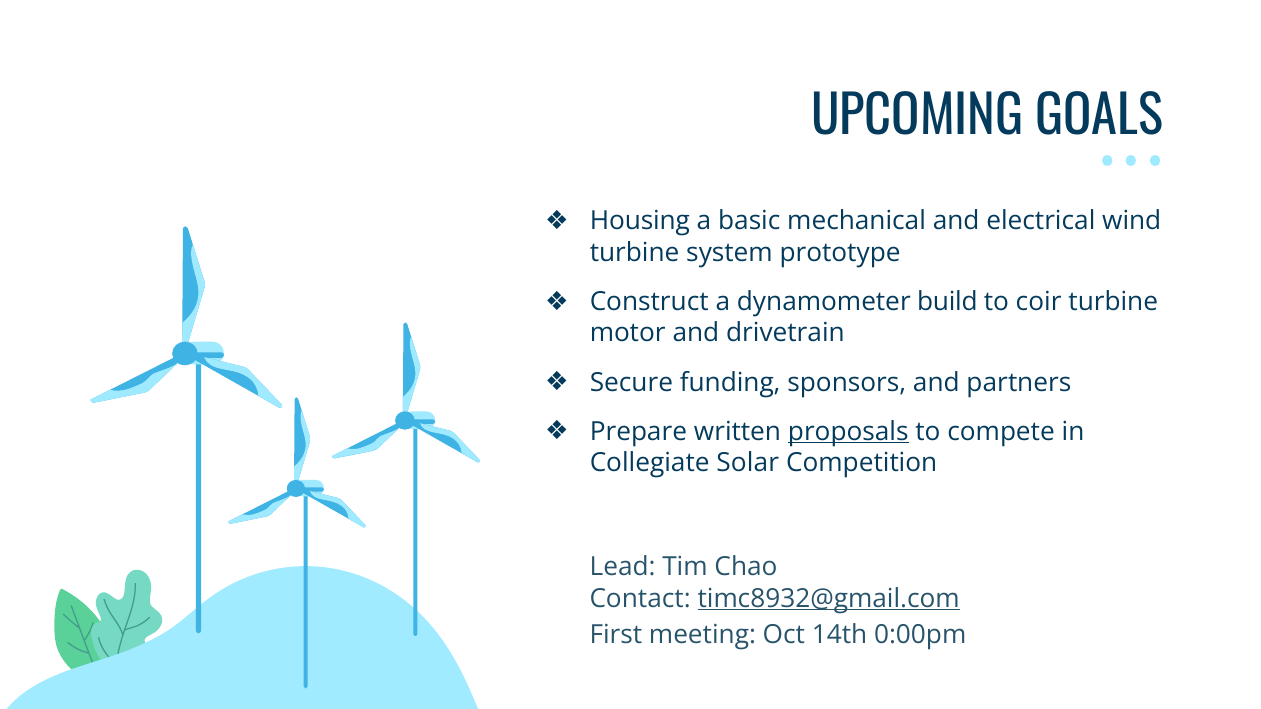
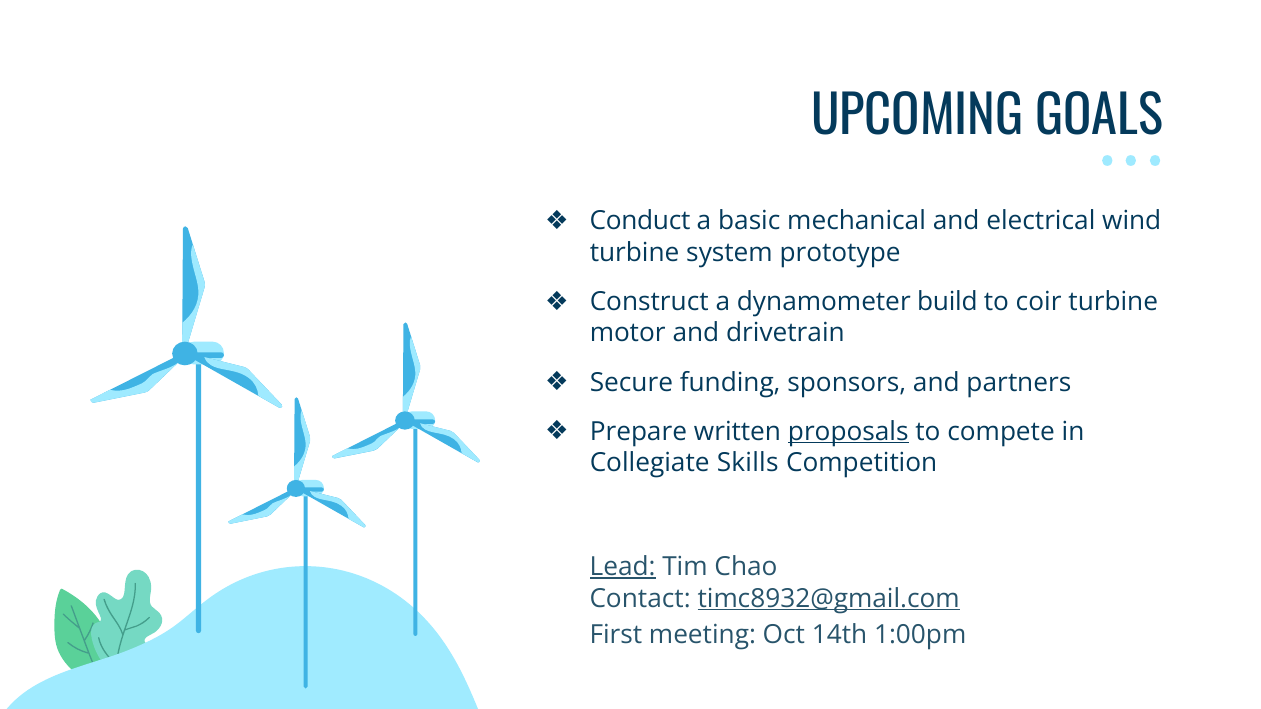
Housing: Housing -> Conduct (640, 221)
Solar: Solar -> Skills (748, 463)
Lead underline: none -> present (623, 567)
0:00pm: 0:00pm -> 1:00pm (920, 635)
